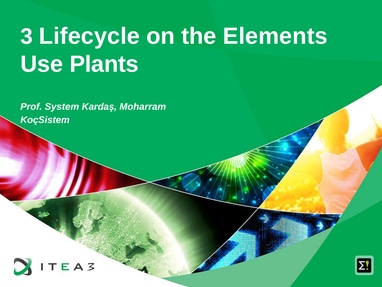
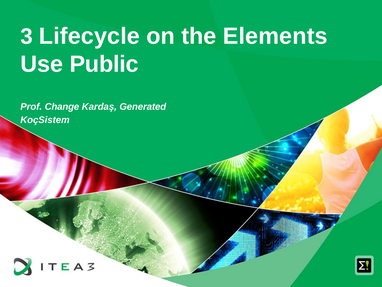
Plants: Plants -> Public (104, 64)
System: System -> Change (62, 106)
Moharram: Moharram -> Generated (143, 106)
